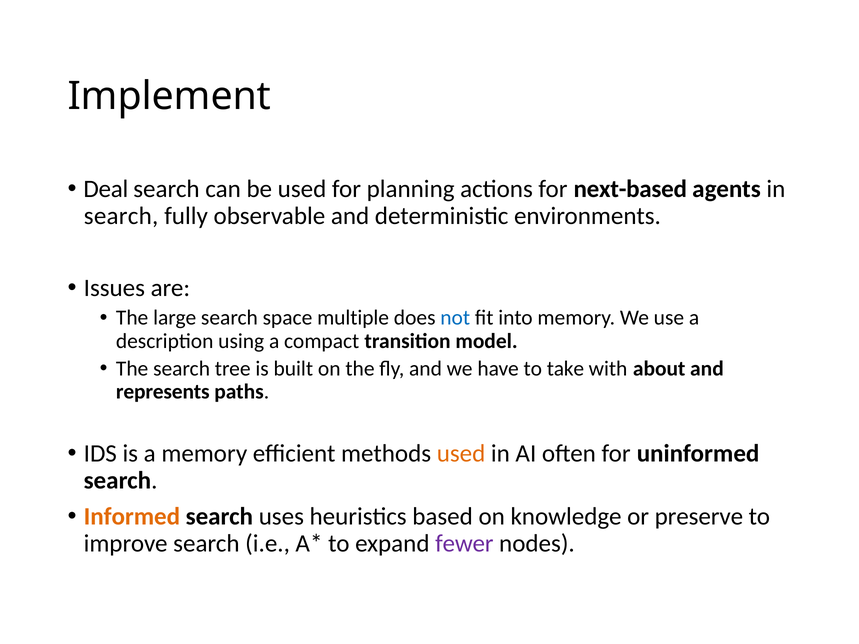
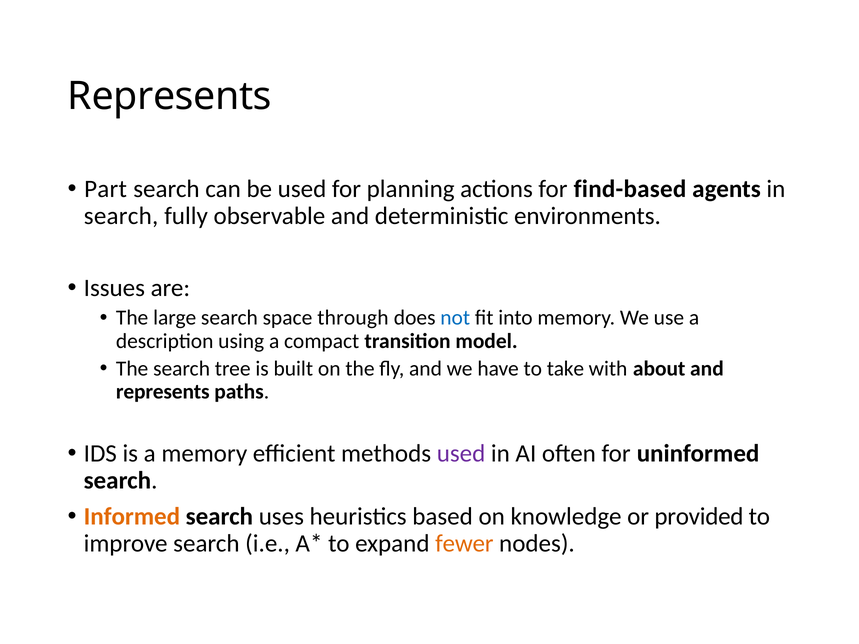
Implement: Implement -> Represents (170, 96)
Deal: Deal -> Part (106, 189)
next-based: next-based -> find-based (630, 189)
multiple: multiple -> through (353, 318)
used colour: orange -> purple (461, 454)
preserve: preserve -> provided (699, 517)
fewer colour: purple -> orange (464, 544)
